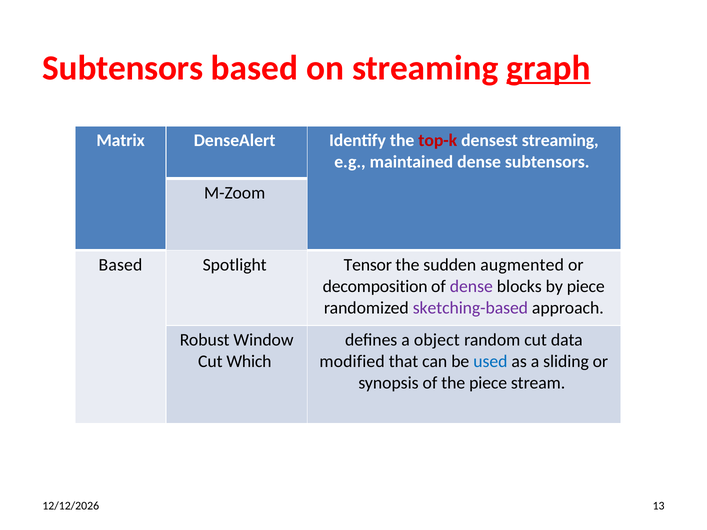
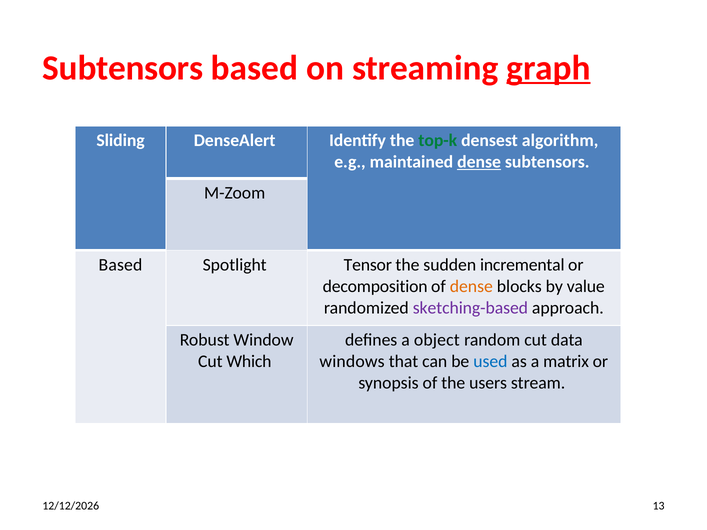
Matrix: Matrix -> Sliding (121, 140)
top-k colour: red -> green (438, 140)
densest streaming: streaming -> algorithm (560, 140)
dense underline: none -> present (479, 162)
augmented: augmented -> incremental (522, 265)
dense colour: purple -> orange (471, 287)
by piece: piece -> value (586, 287)
modified: modified -> windows (352, 362)
sliding: sliding -> matrix (566, 362)
the piece: piece -> users (488, 383)
